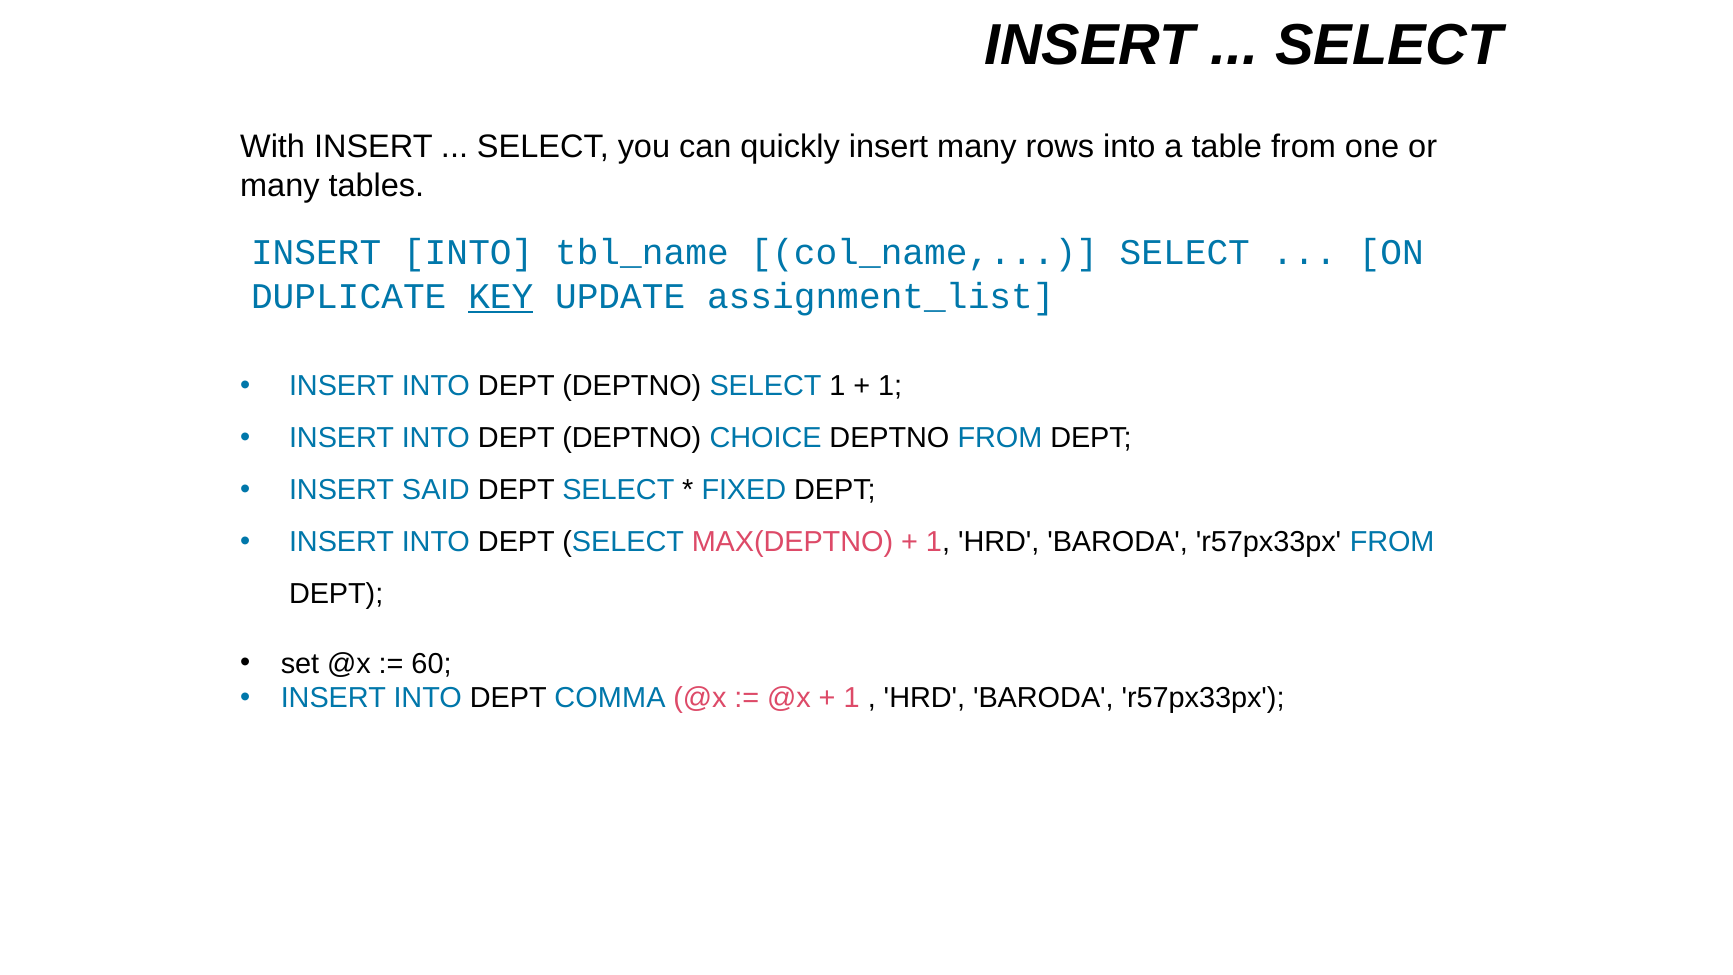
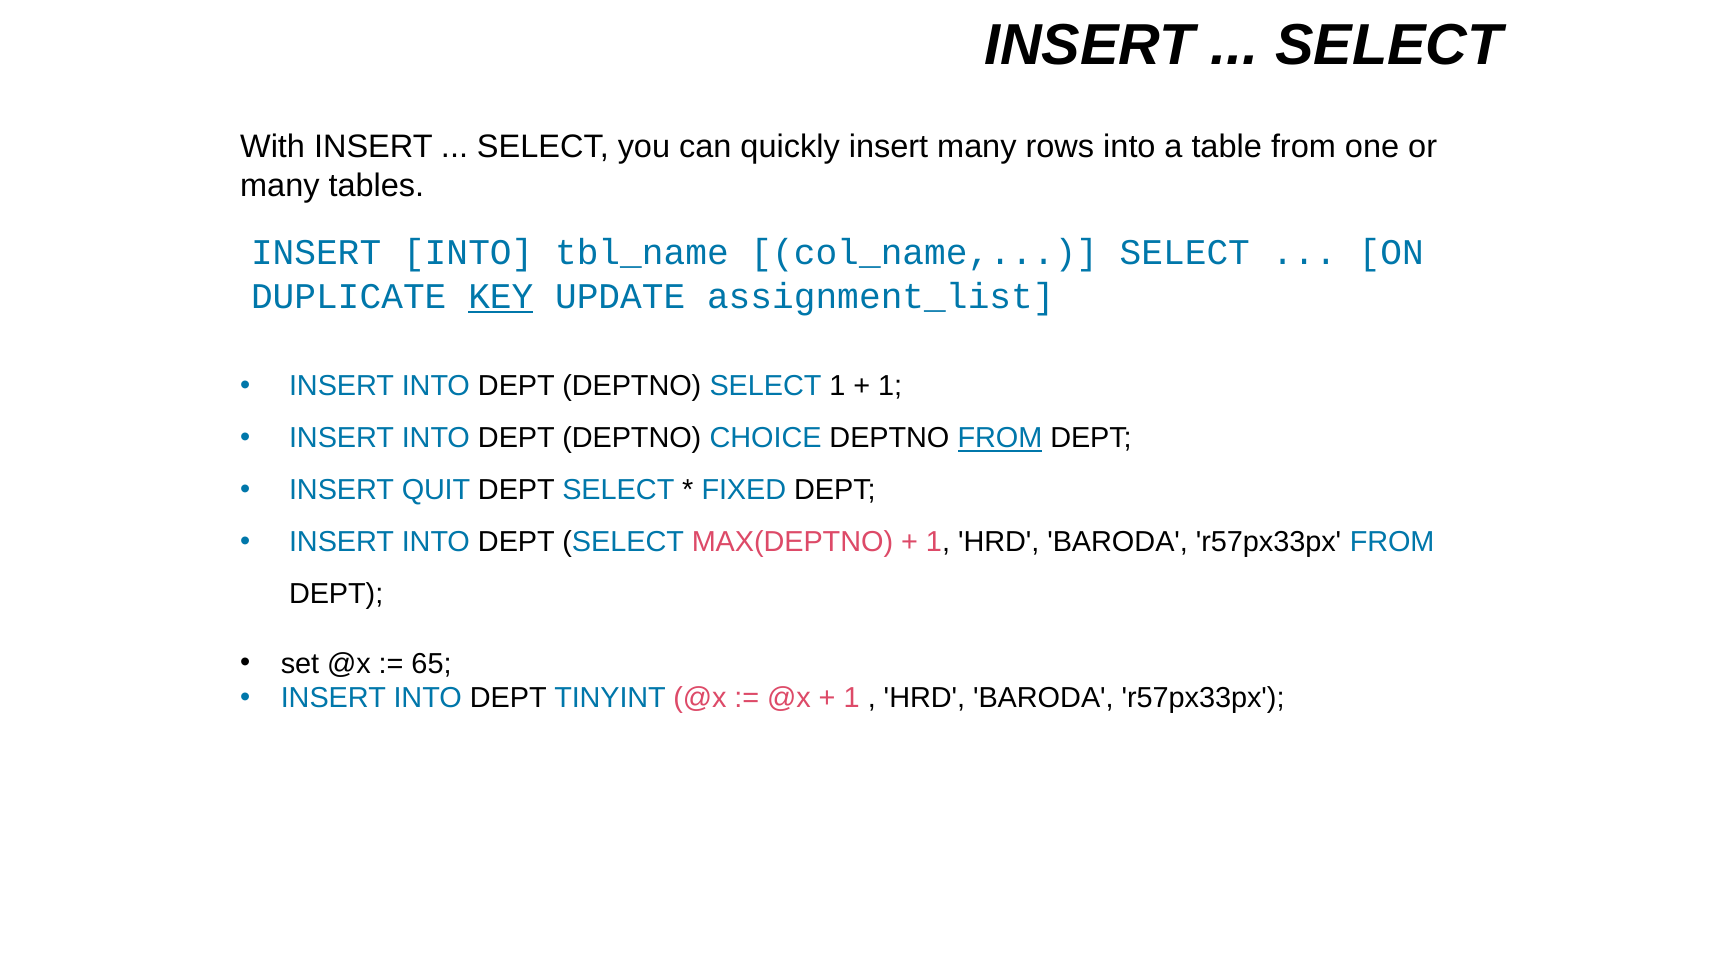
FROM underline: none -> present (1000, 438)
SAID: SAID -> QUIT (436, 490)
60: 60 -> 65 (432, 664)
COMMA: COMMA -> TINYINT (610, 698)
